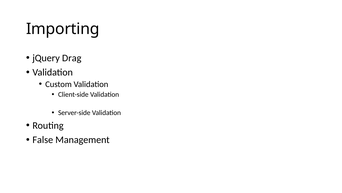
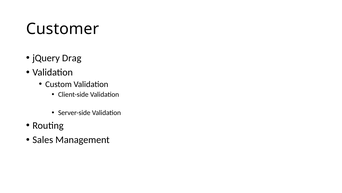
Importing: Importing -> Customer (63, 29)
False: False -> Sales (43, 139)
